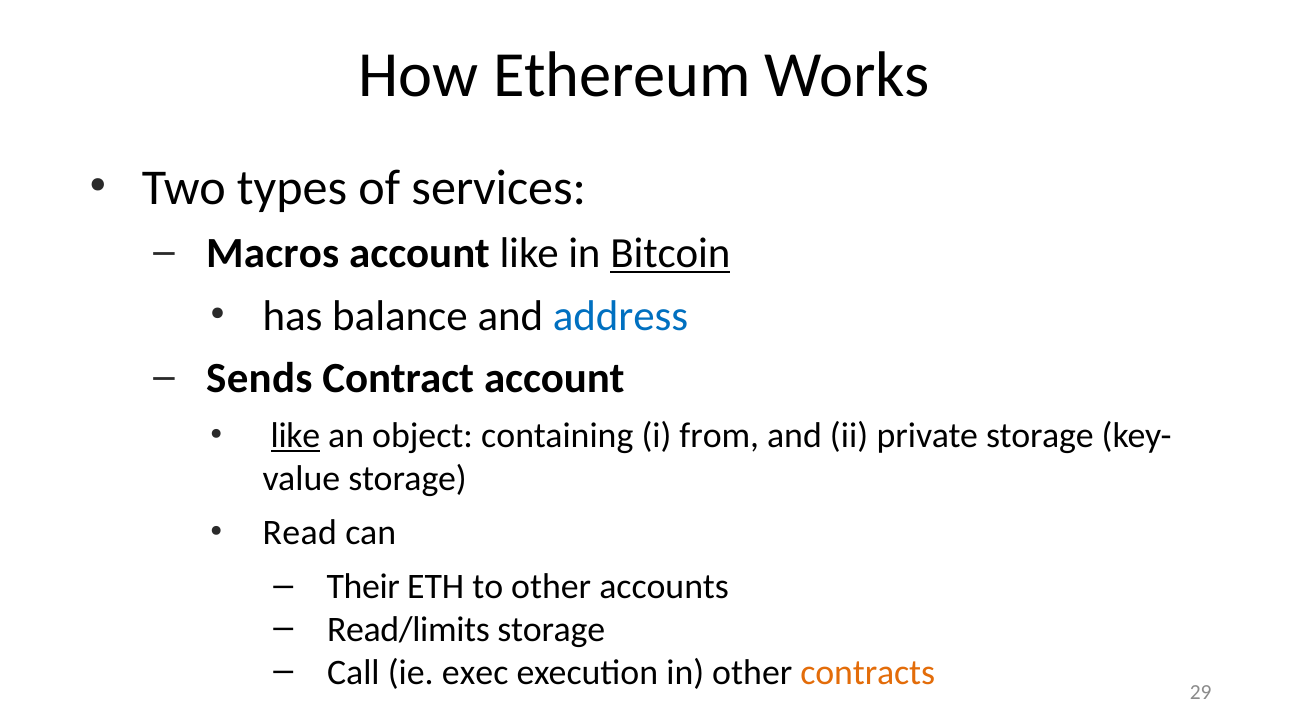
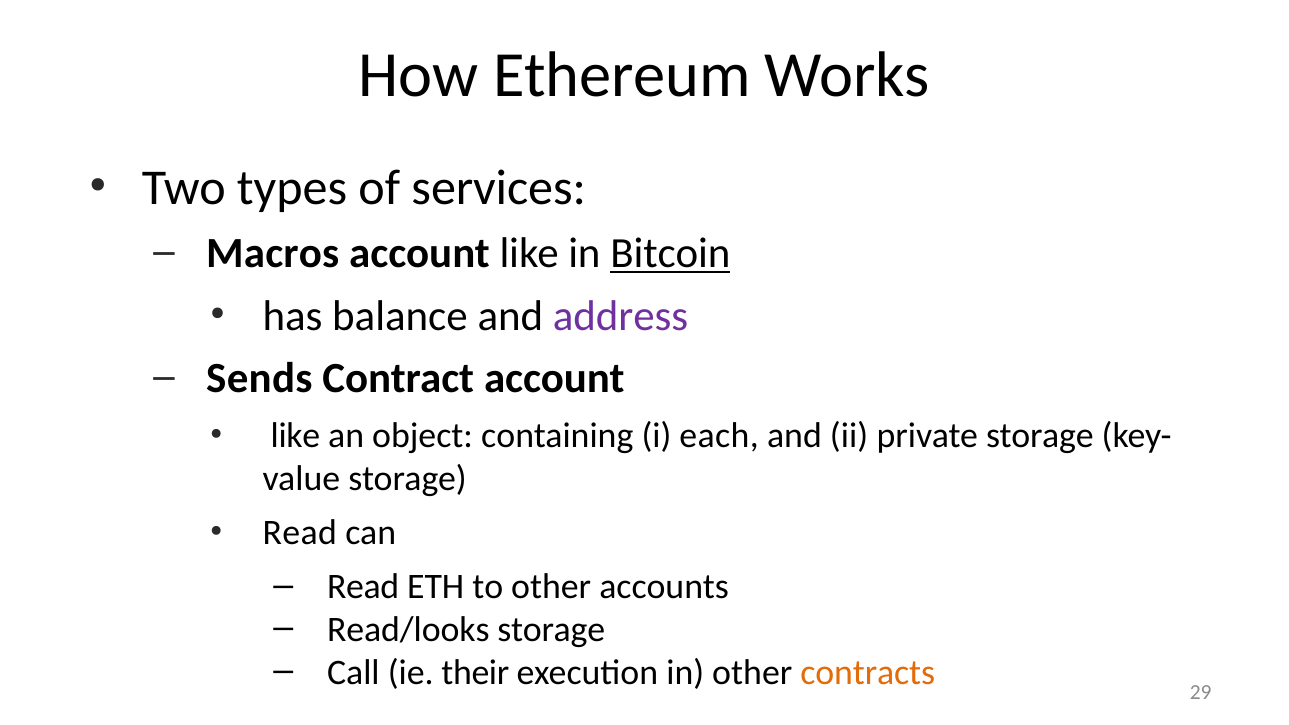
address colour: blue -> purple (620, 316)
like underline: present -> none (295, 436)
from: from -> each (719, 436)
Their: Their -> Read (363, 586)
Read/limits: Read/limits -> Read/looks (408, 629)
exec: exec -> their (475, 672)
